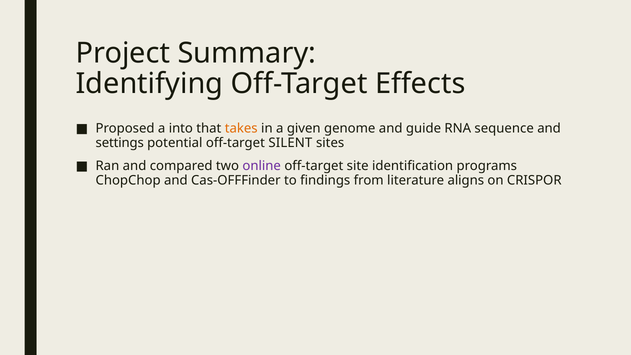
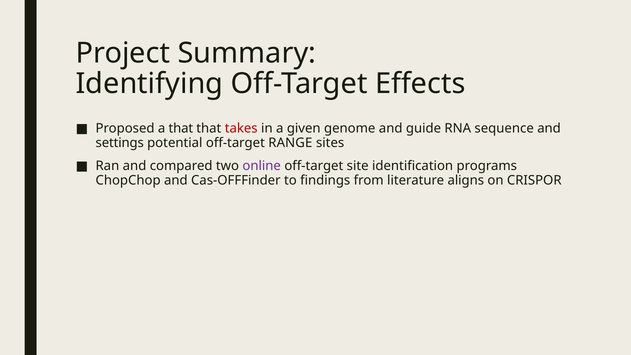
a into: into -> that (181, 128)
takes colour: orange -> red (241, 128)
SILENT: SILENT -> RANGE (290, 143)
